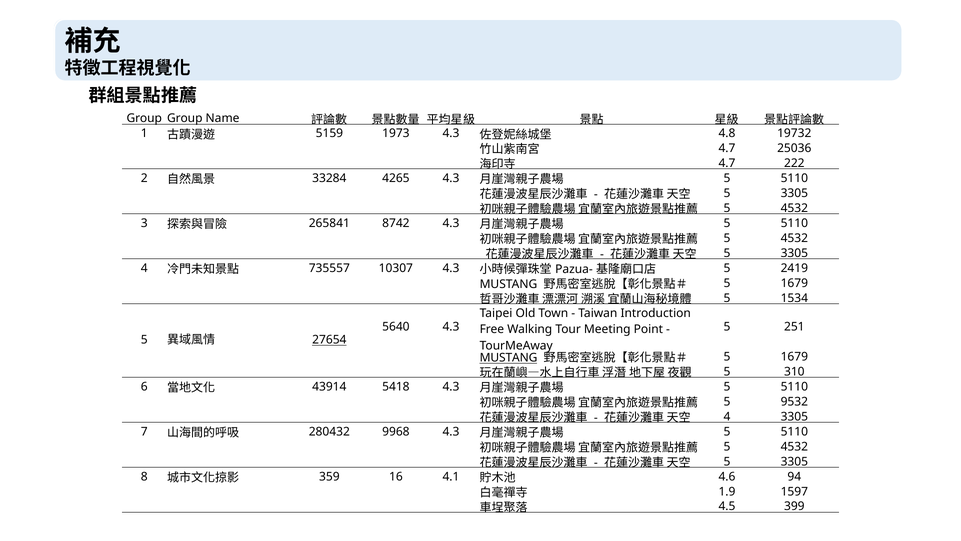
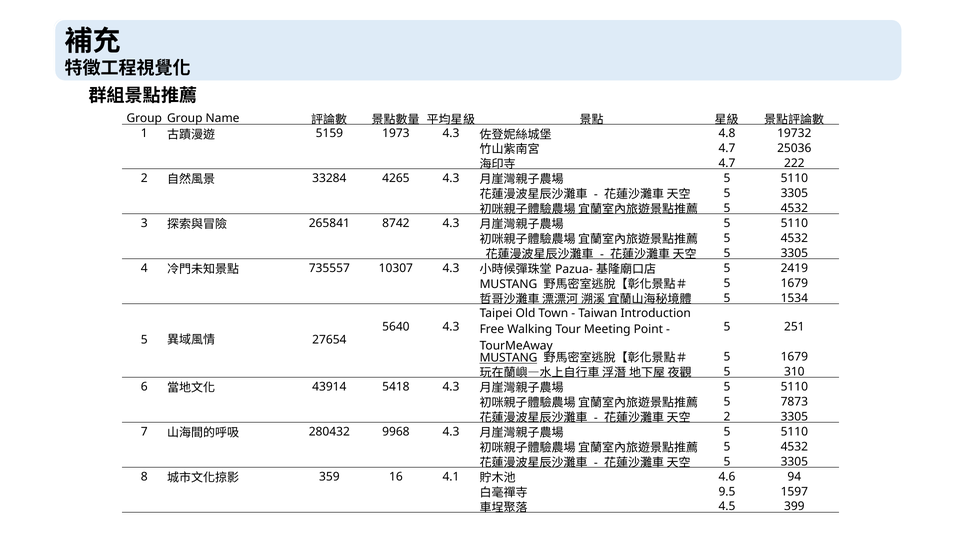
27654 underline: present -> none (329, 340)
9532: 9532 -> 7873 (794, 401)
4: 4 -> 2 (727, 416)
1.9: 1.9 -> 9.5 (727, 491)
